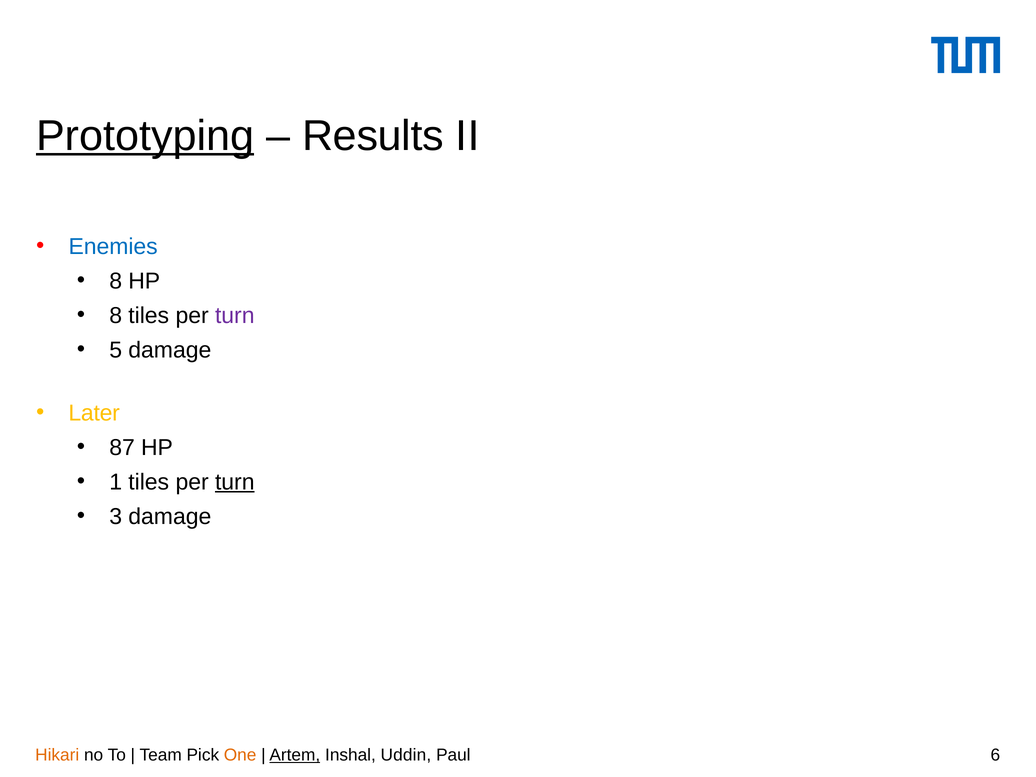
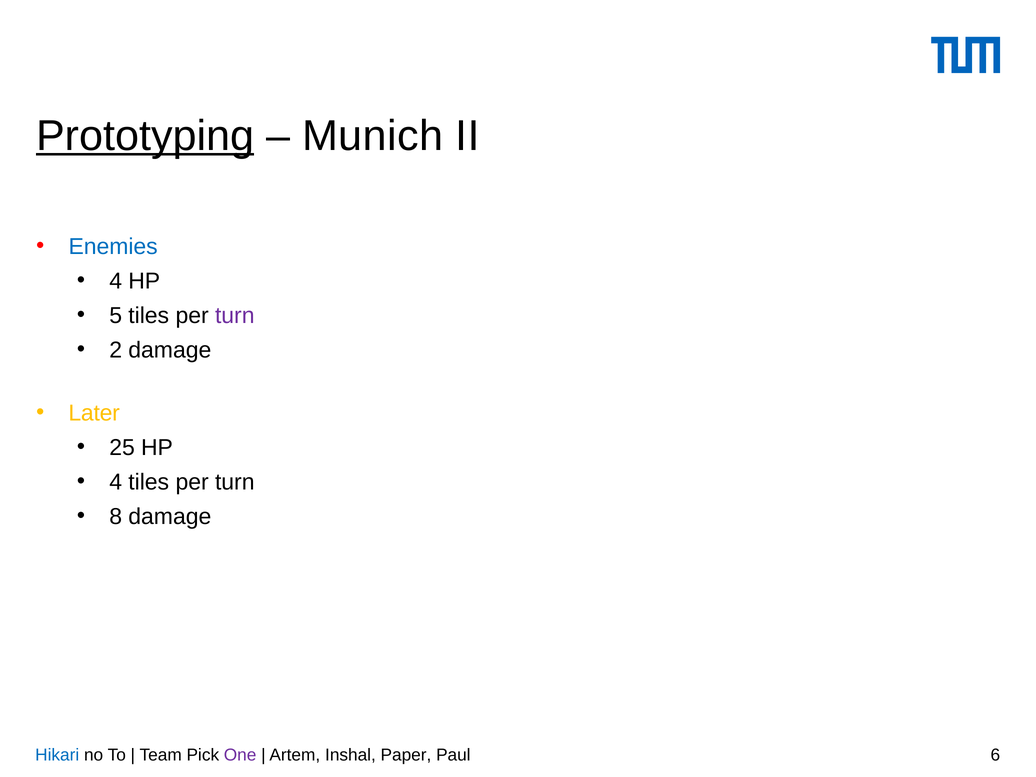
Results: Results -> Munich (373, 136)
8: 8 -> 4 (116, 281)
8: 8 -> 5 (116, 316)
5: 5 -> 2 (116, 350)
87: 87 -> 25 (122, 447)
1: 1 -> 4 (116, 482)
turn underline: present -> none (235, 482)
3: 3 -> 8 (116, 516)
Hikari colour: orange -> blue (57, 755)
One colour: orange -> purple (240, 755)
Artem underline: present -> none (295, 755)
Uddin: Uddin -> Paper (406, 755)
